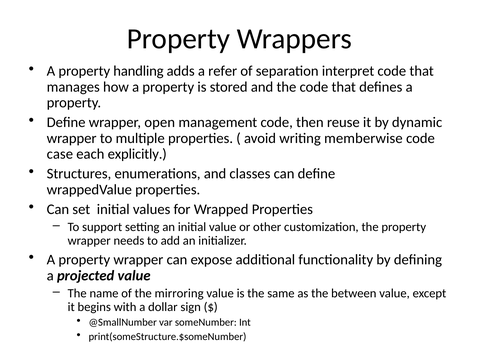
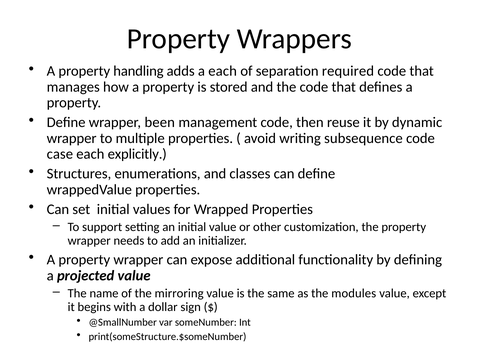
a refer: refer -> each (223, 71)
interpret: interpret -> required (348, 71)
open: open -> been (160, 122)
memberwise: memberwise -> subsequence (363, 138)
between: between -> modules (354, 293)
